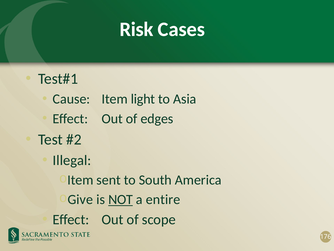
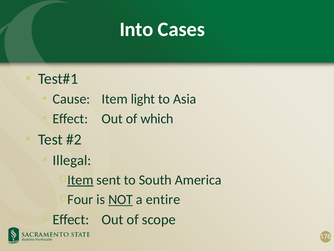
Risk: Risk -> Into (136, 29)
edges: edges -> which (157, 118)
Item underline: none -> present (80, 180)
Give: Give -> Four (80, 199)
